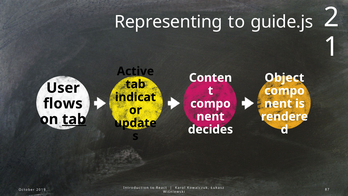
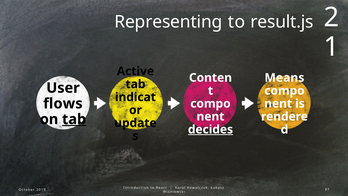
guide.js: guide.js -> result.js (282, 22)
Object: Object -> Means (284, 78)
decides underline: none -> present (210, 129)
